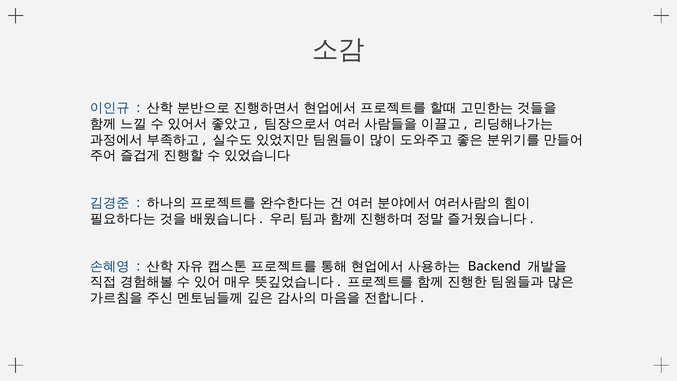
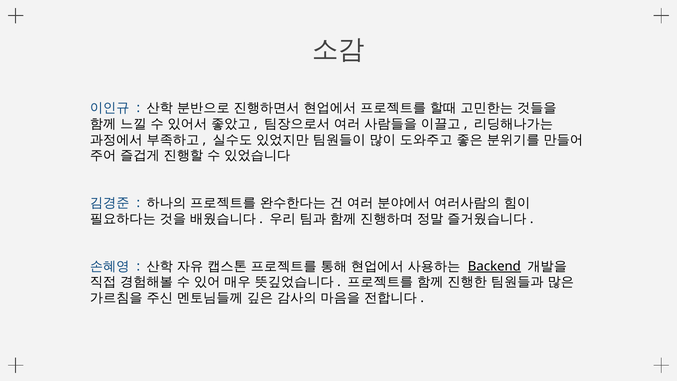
Backend underline: none -> present (494, 266)
